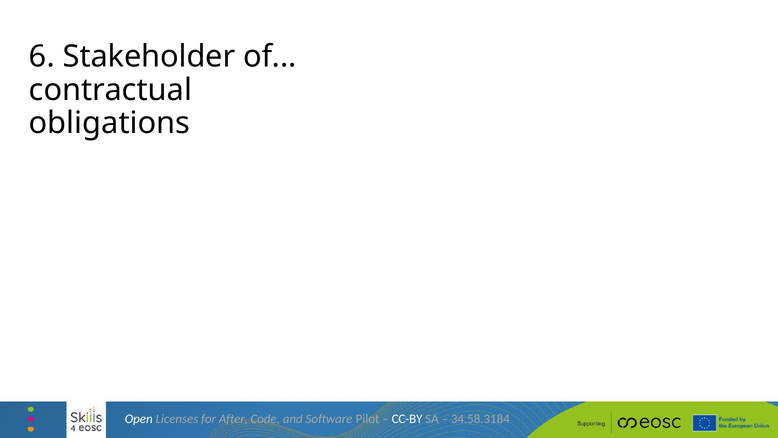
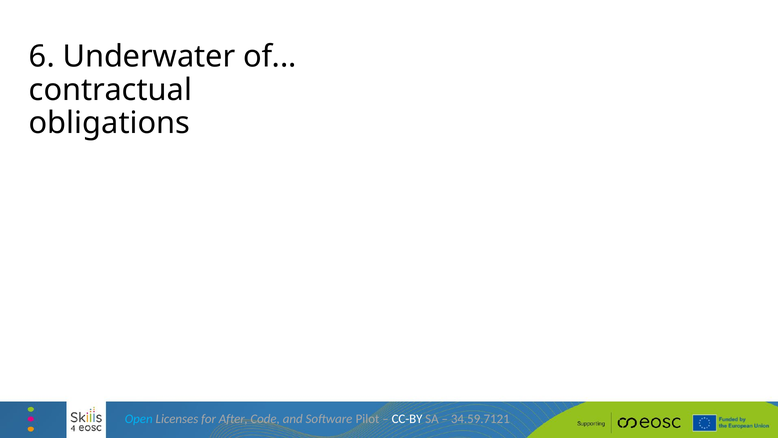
Stakeholder: Stakeholder -> Underwater (149, 57)
Open colour: white -> light blue (139, 419)
34.58.3184: 34.58.3184 -> 34.59.7121 (480, 419)
